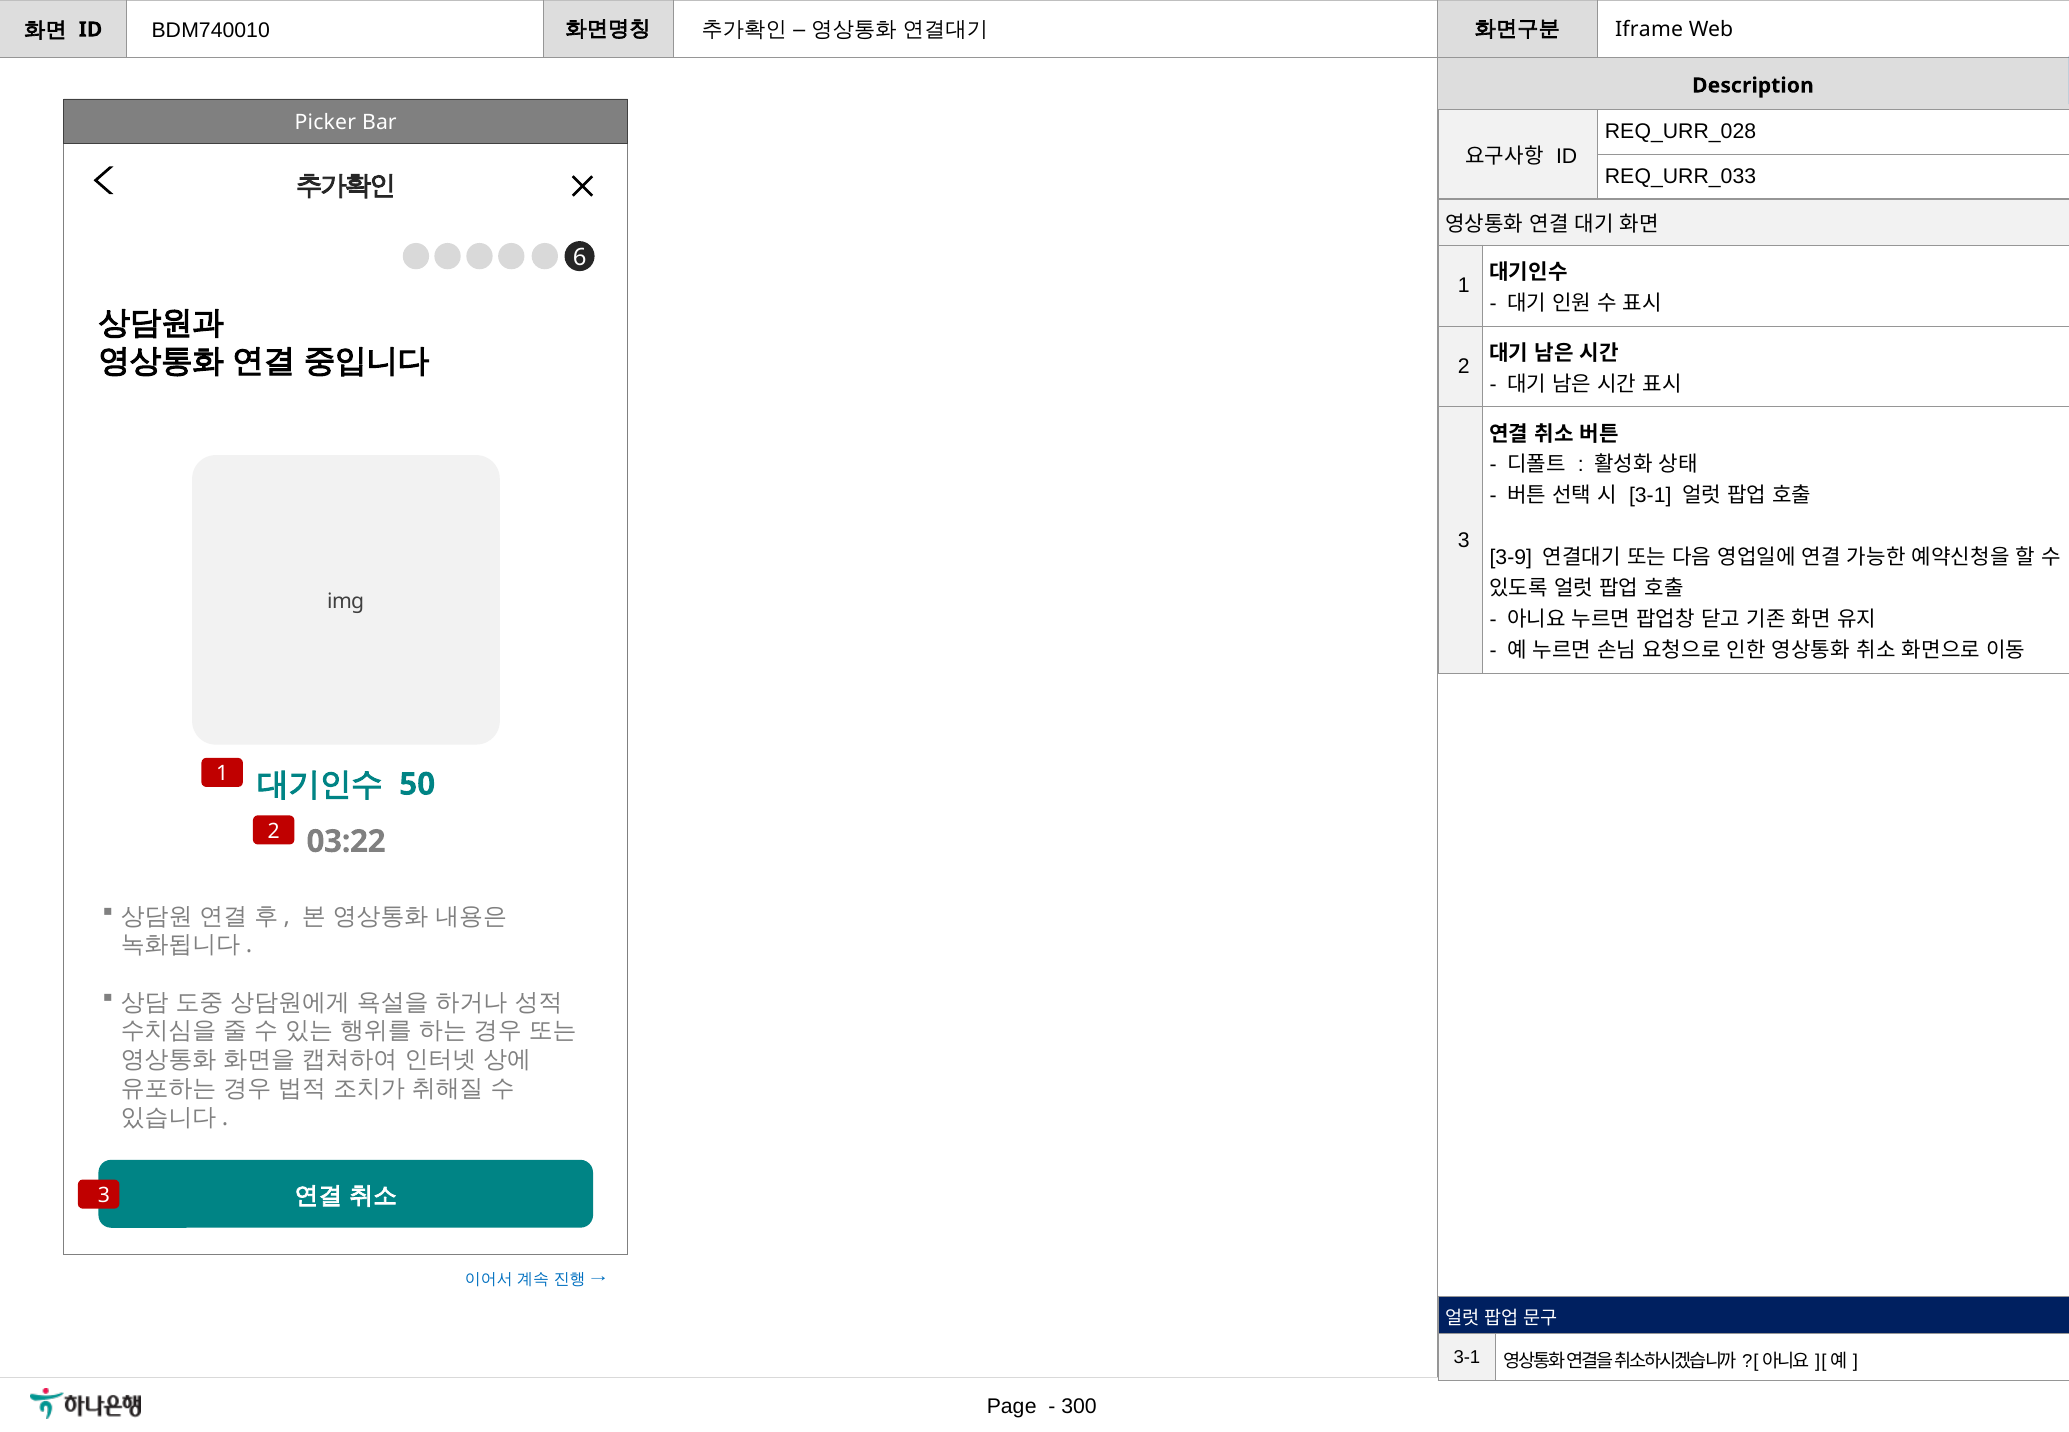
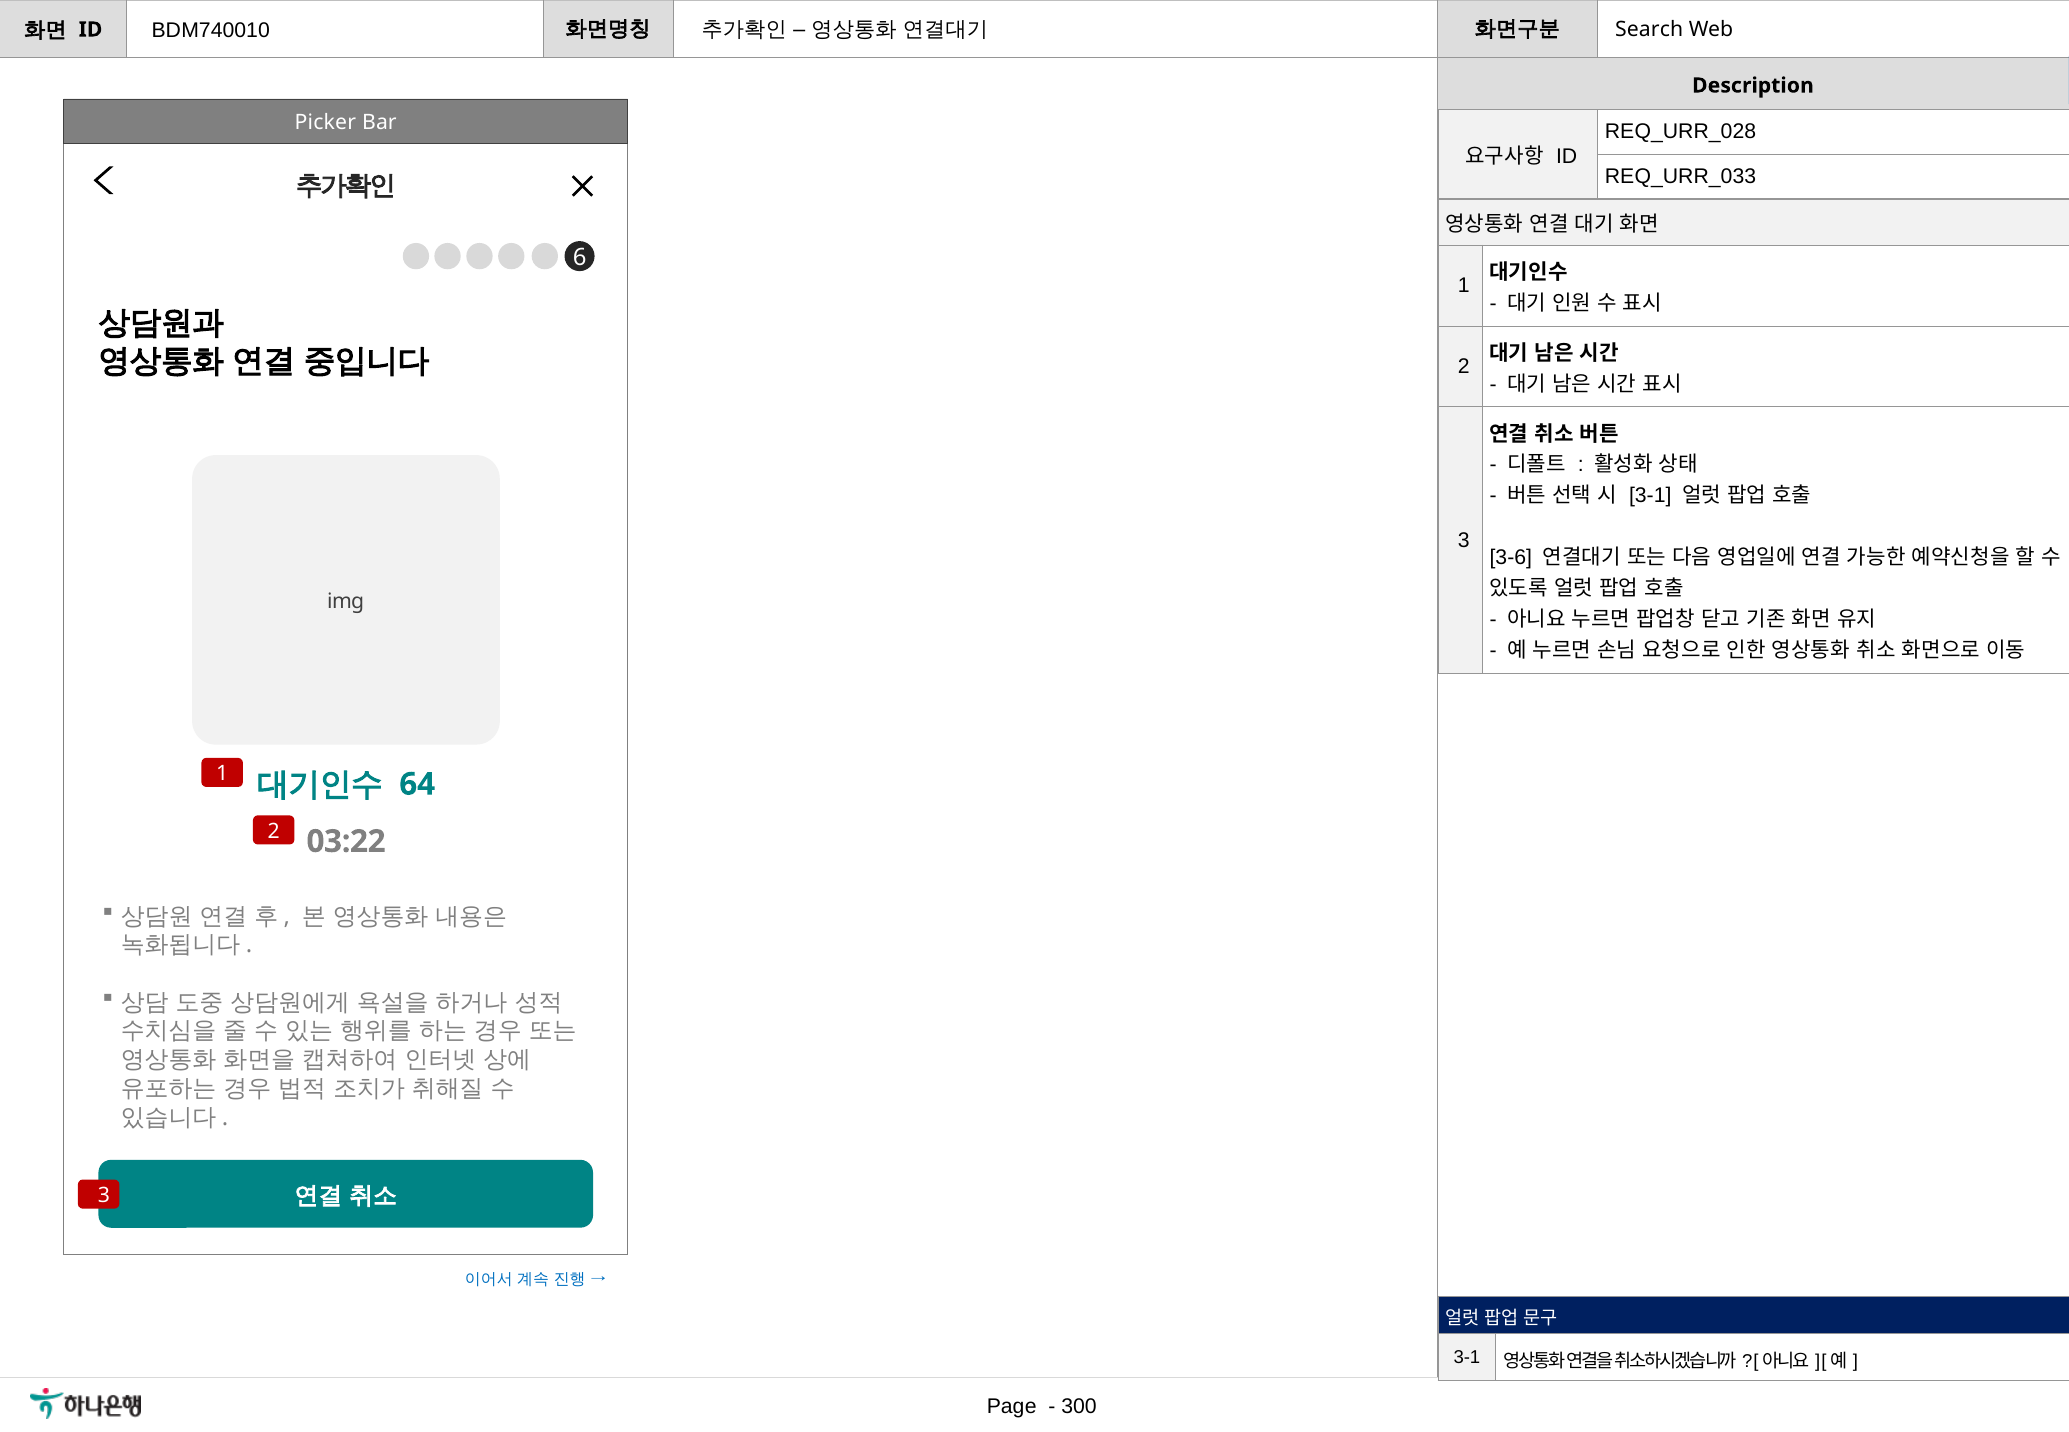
Iframe: Iframe -> Search (1649, 30)
3-9: 3-9 -> 3-6 (1511, 558)
50: 50 -> 64 (417, 784)
